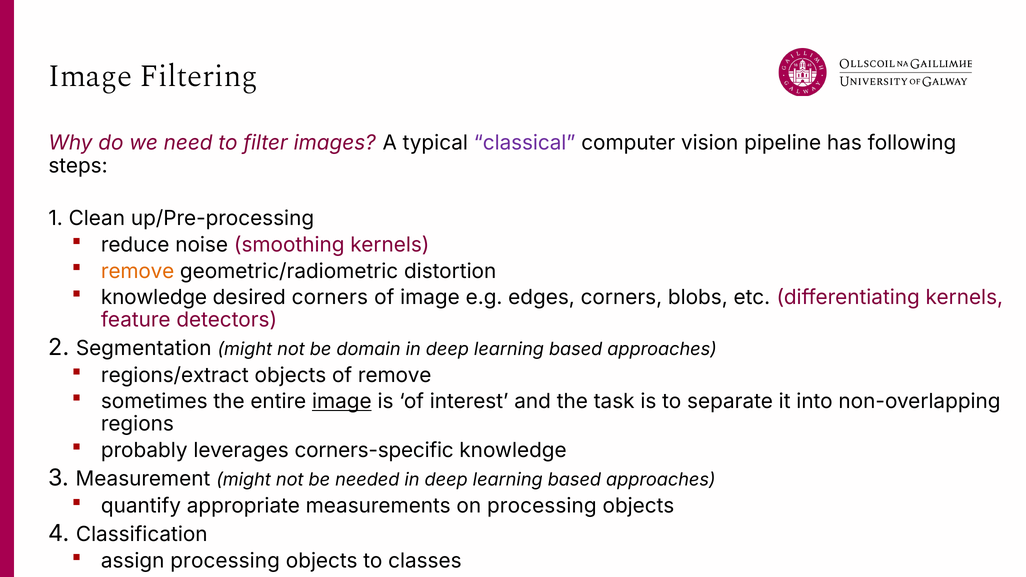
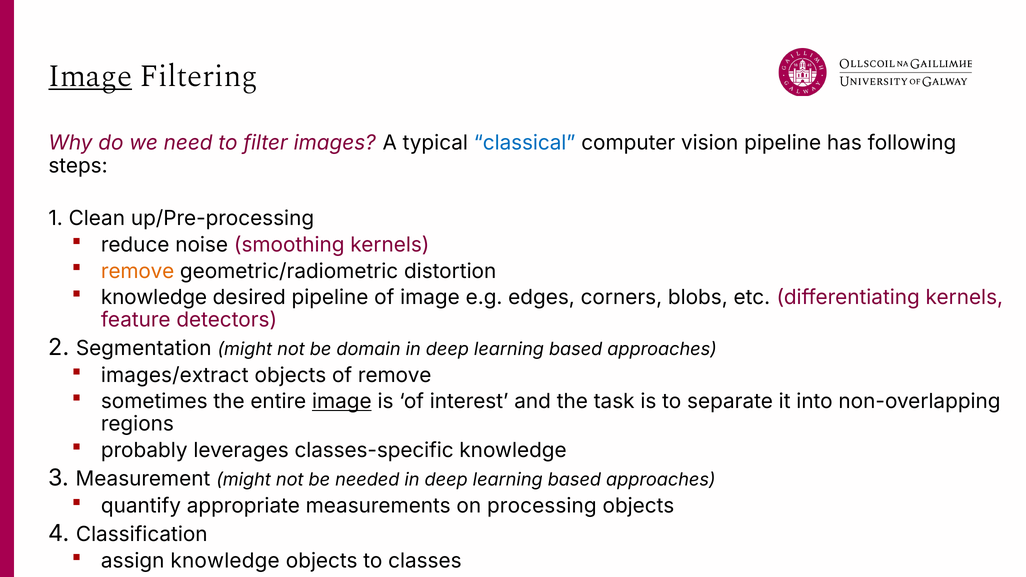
Image underline: none -> present (90, 76)
classical colour: purple -> blue (525, 143)
desired corners: corners -> pipeline (330, 298)
regions/extract: regions/extract -> images/extract (175, 375)
corners-specific: corners-specific -> classes-specific (374, 450)
assign processing: processing -> knowledge (225, 561)
